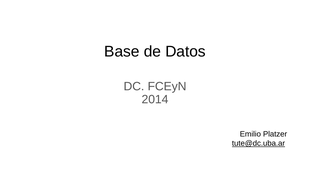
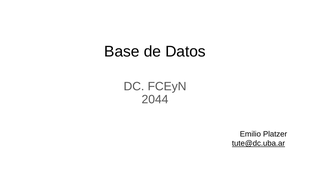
2014: 2014 -> 2044 (155, 100)
